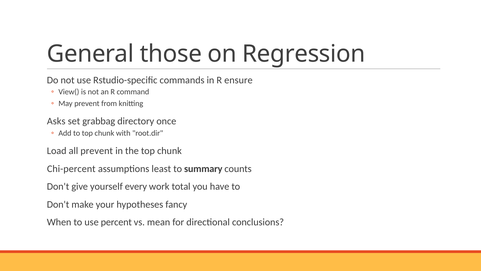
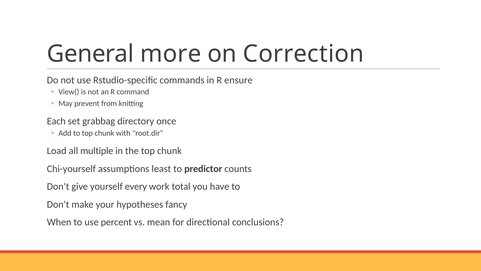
those: those -> more (171, 54)
Regression: Regression -> Correction (304, 54)
Asks: Asks -> Each (56, 121)
all prevent: prevent -> multiple (97, 151)
Chi-percent: Chi-percent -> Chi-yourself (71, 168)
summary: summary -> predictor (203, 168)
